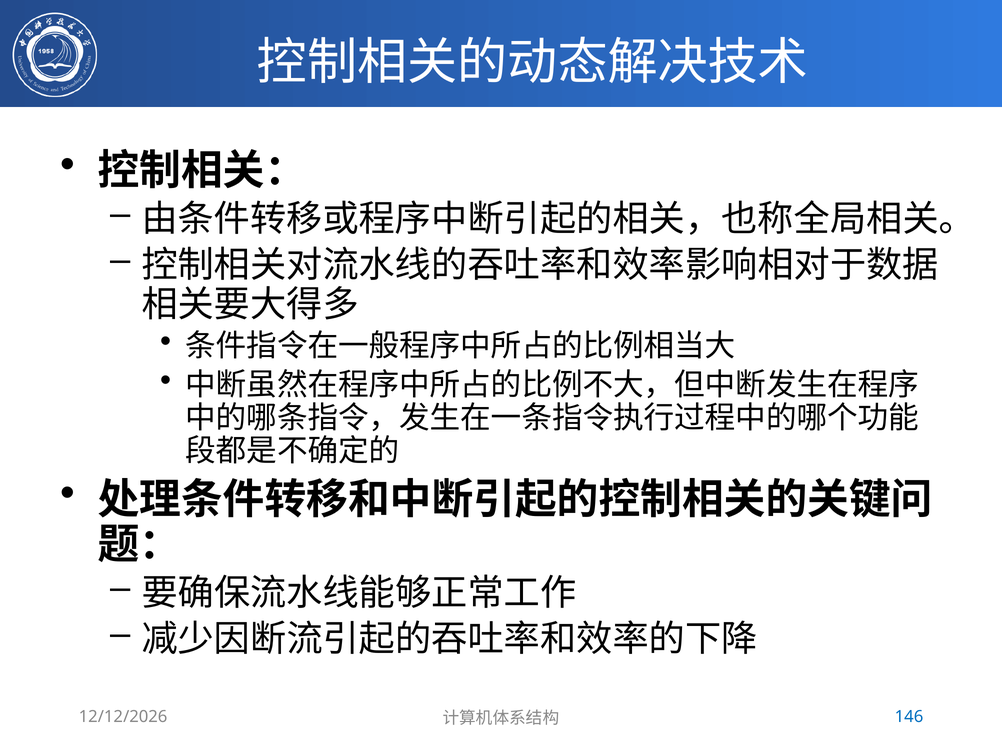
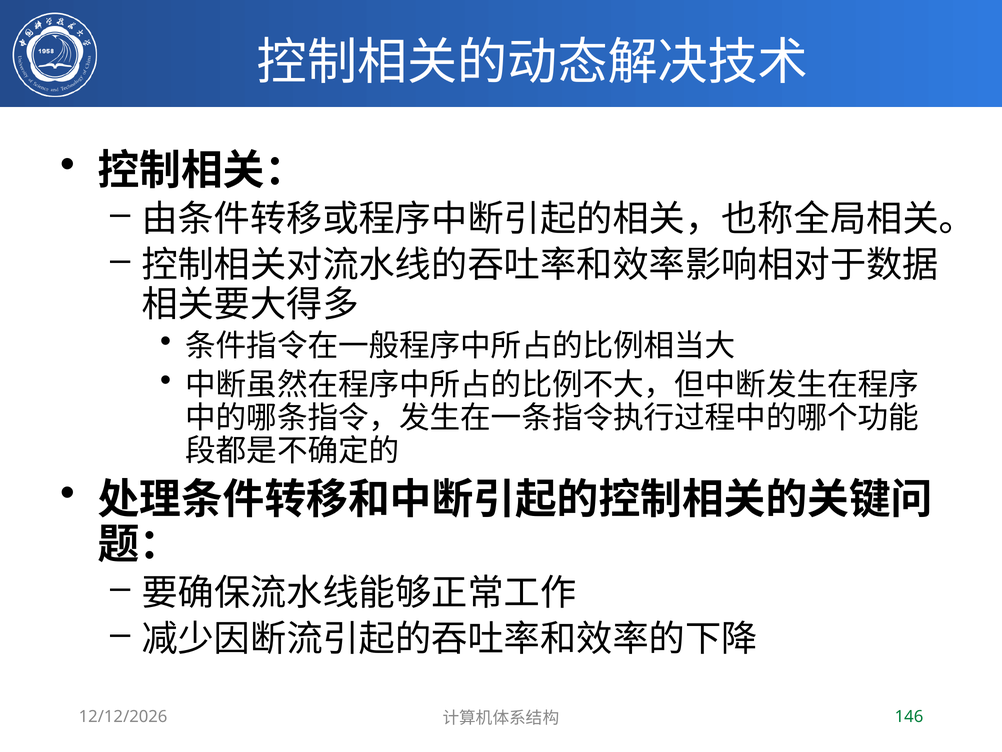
146 colour: blue -> green (909, 716)
